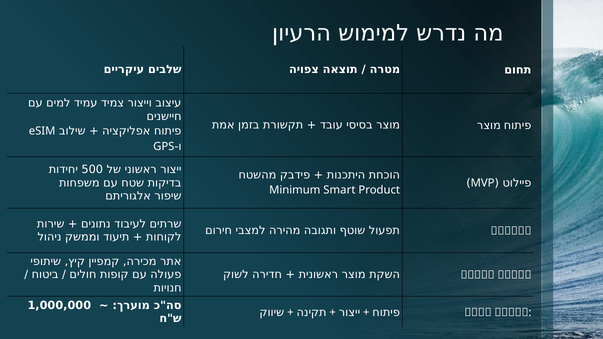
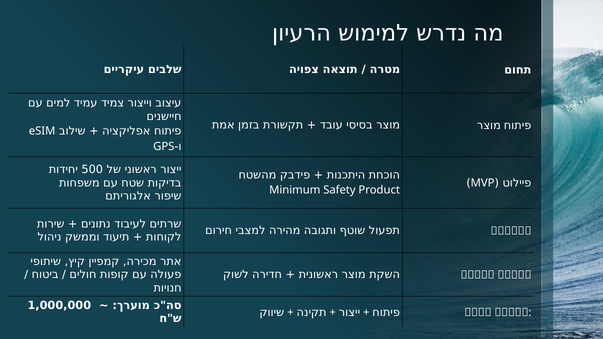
Smart: Smart -> Safety (339, 190)
